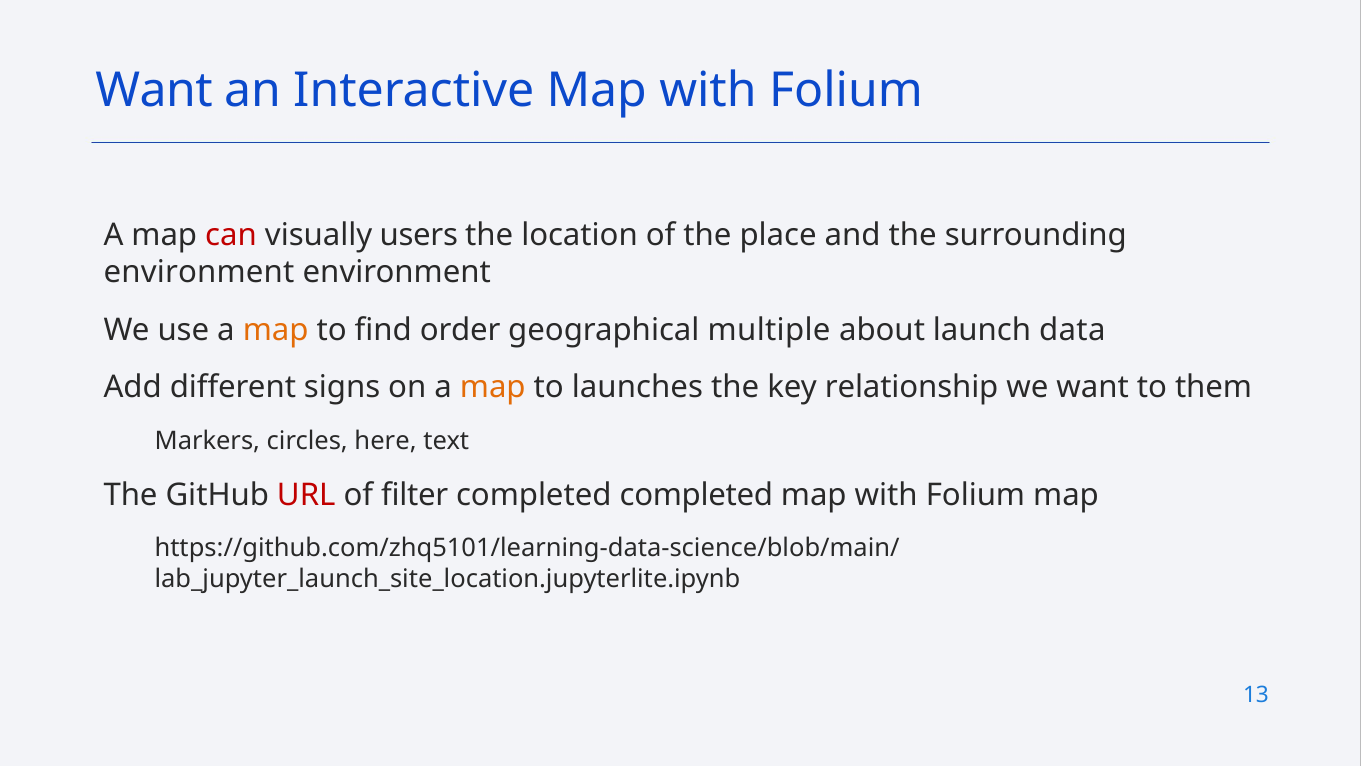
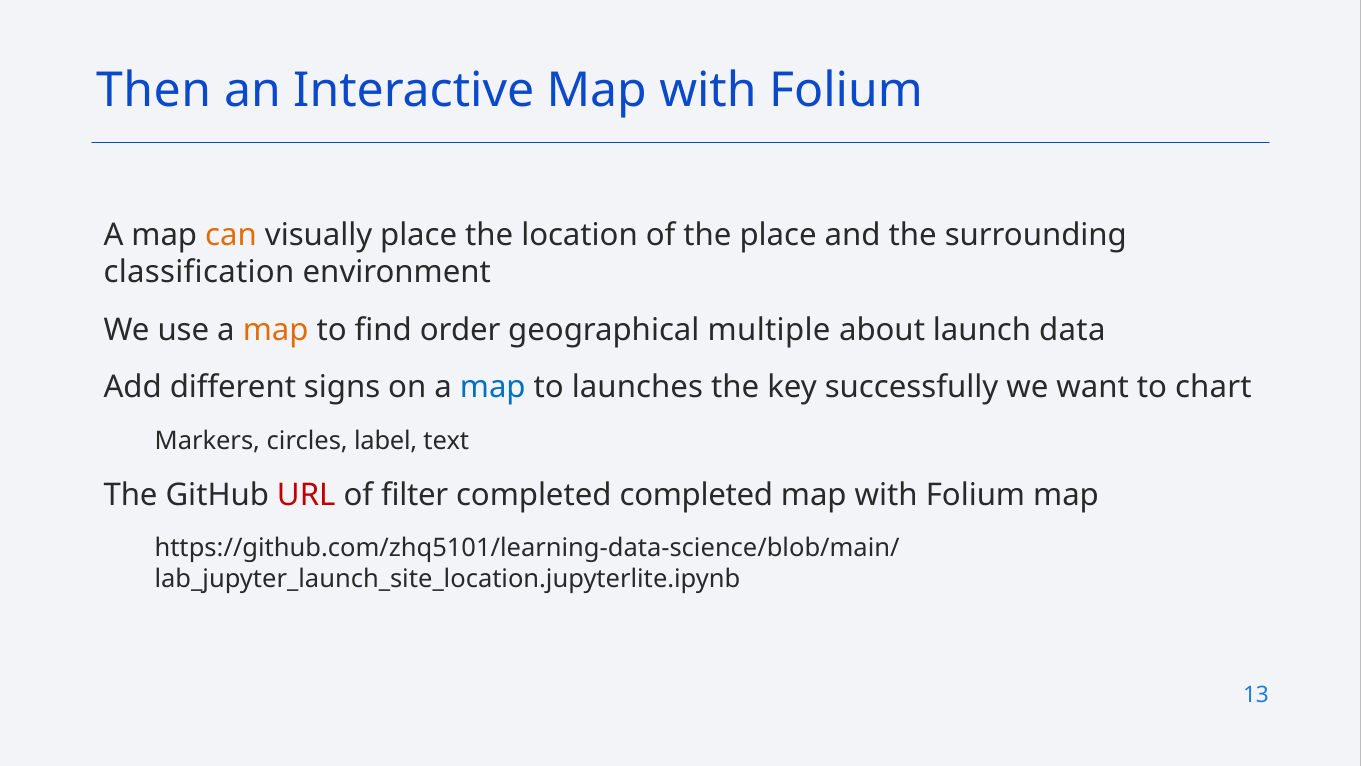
Want: Want -> Then (154, 91)
can colour: red -> orange (231, 235)
visually users: users -> place (419, 235)
environment: environment -> classification (199, 273)
map colour: orange -> blue (493, 387)
relationship: relationship -> successfully (912, 387)
them: them -> chart (1213, 387)
here: here -> label (386, 440)
